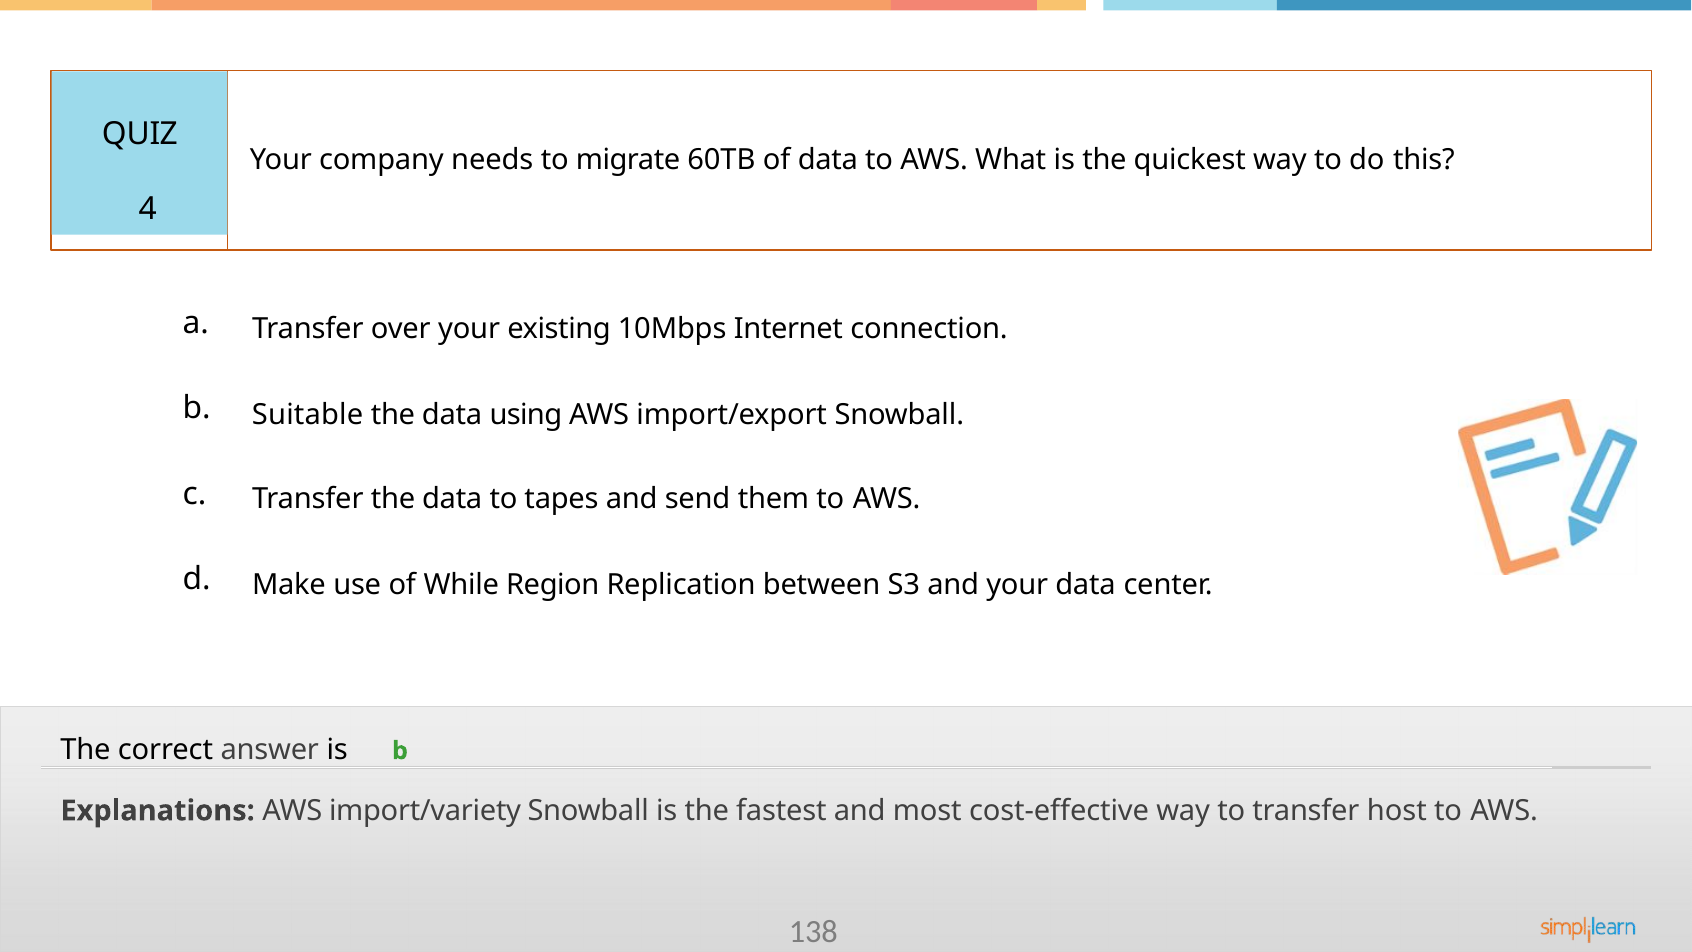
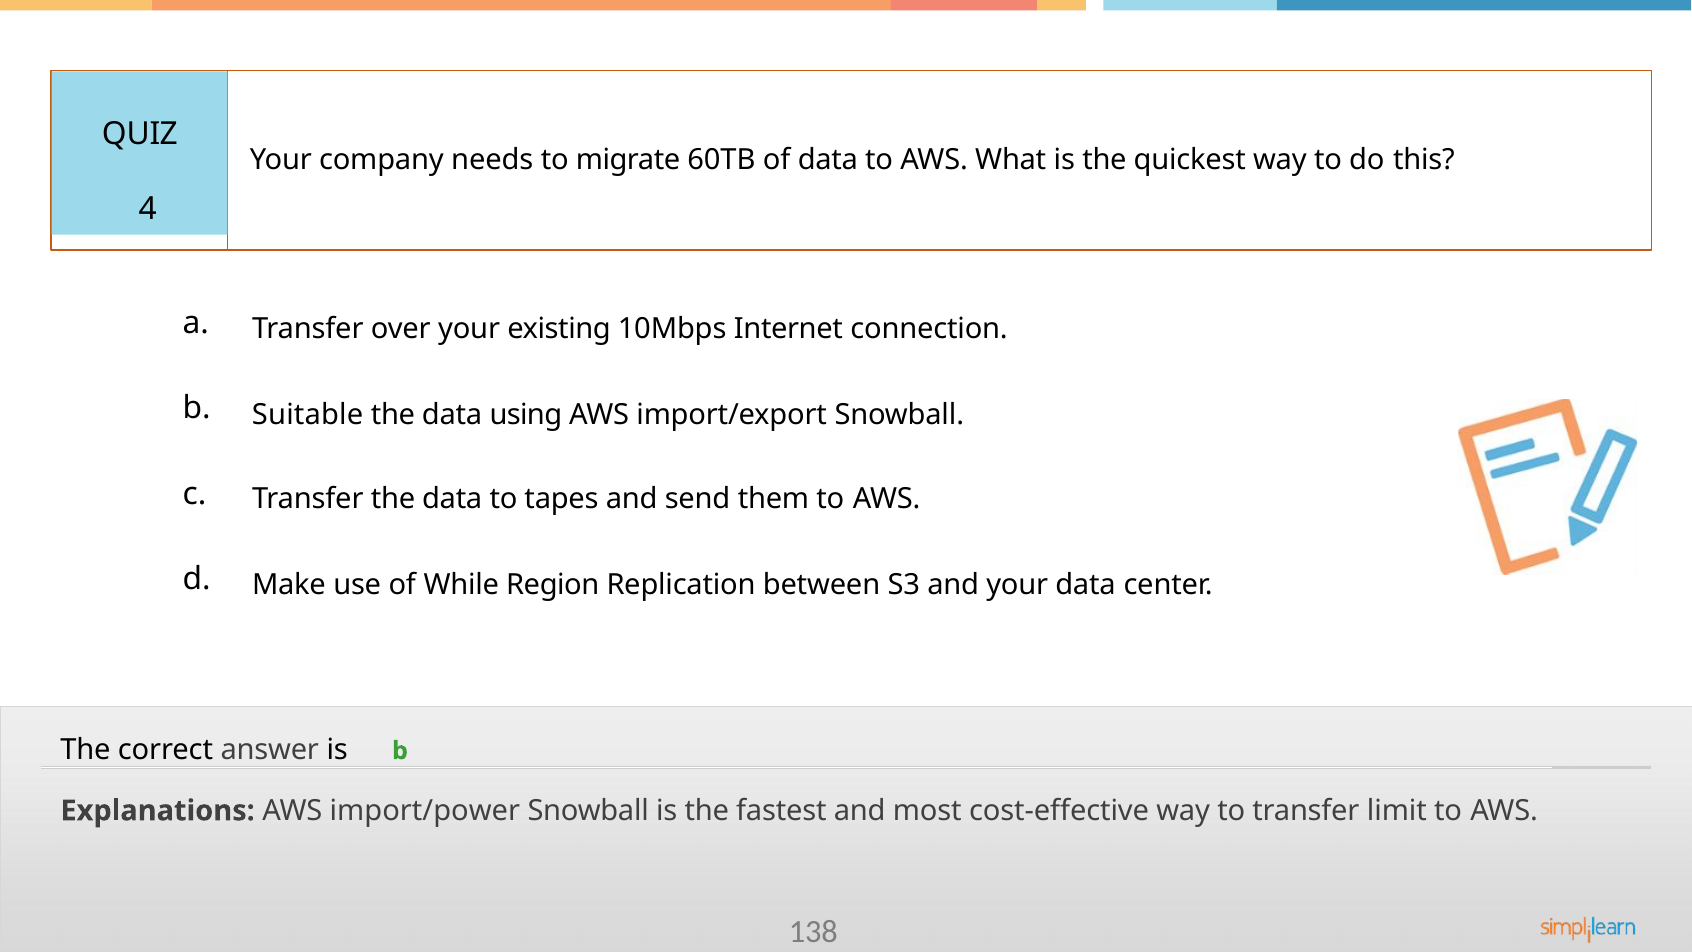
import/variety: import/variety -> import/power (425, 811)
host: host -> limit (1397, 811)
